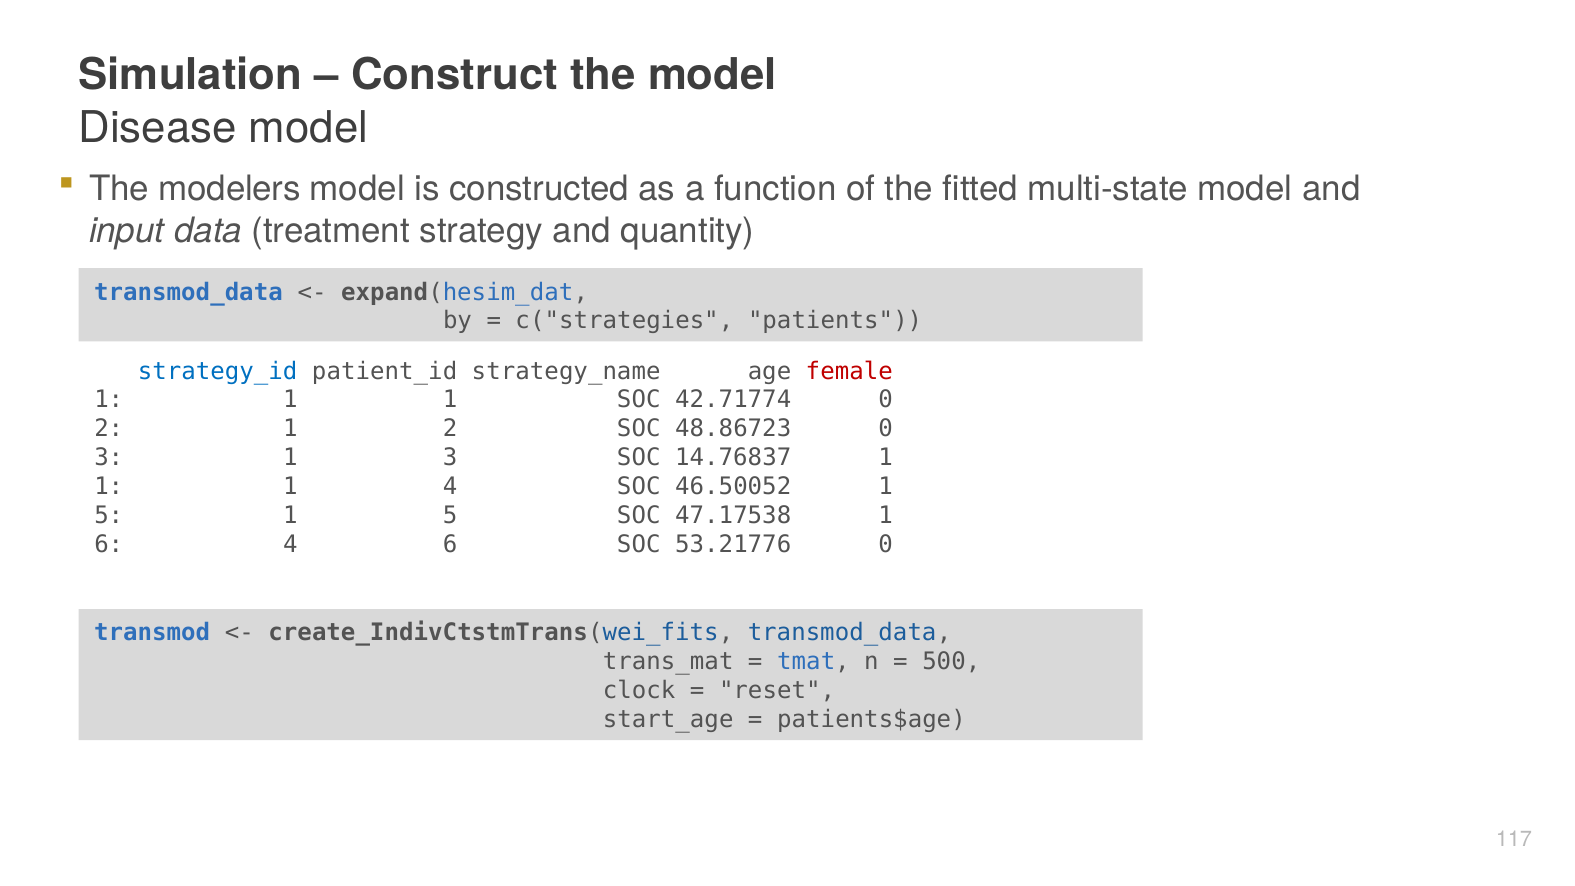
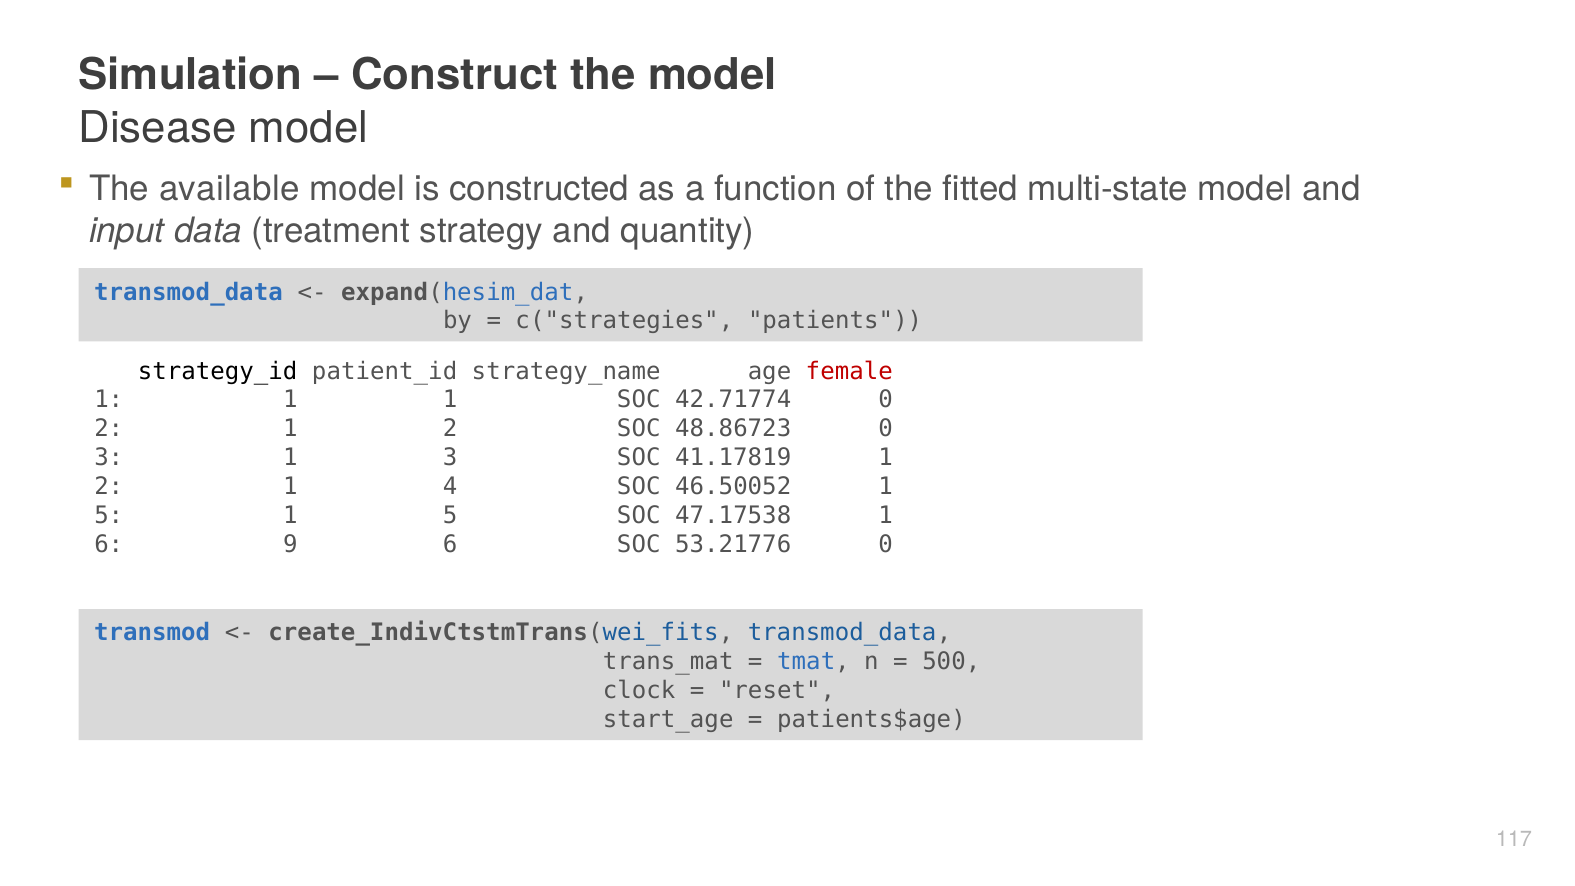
modelers: modelers -> available (229, 189)
strategy_id colour: blue -> black (218, 371)
14.76837: 14.76837 -> 41.17819 (733, 458)
1: 1 -> 2 (109, 487)
6 4: 4 -> 9 (290, 544)
